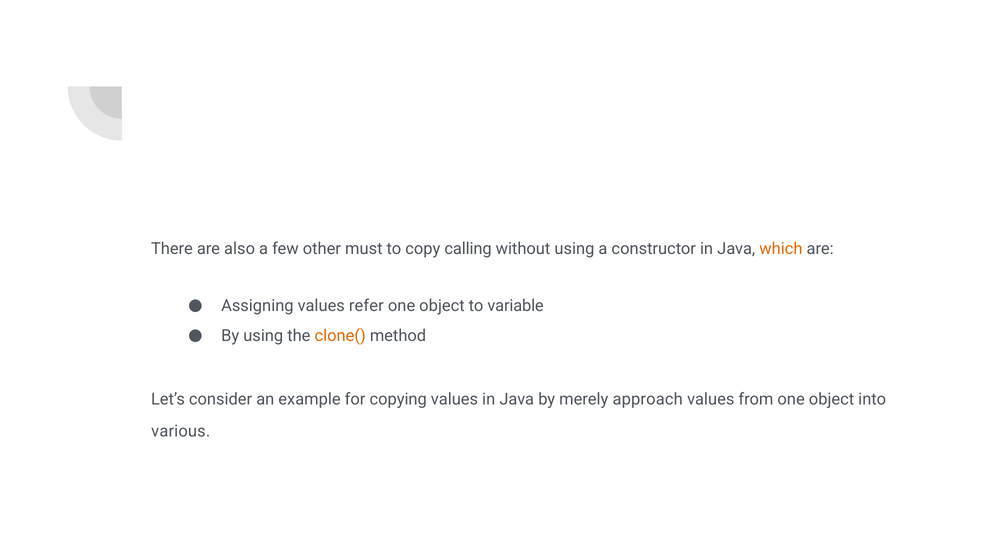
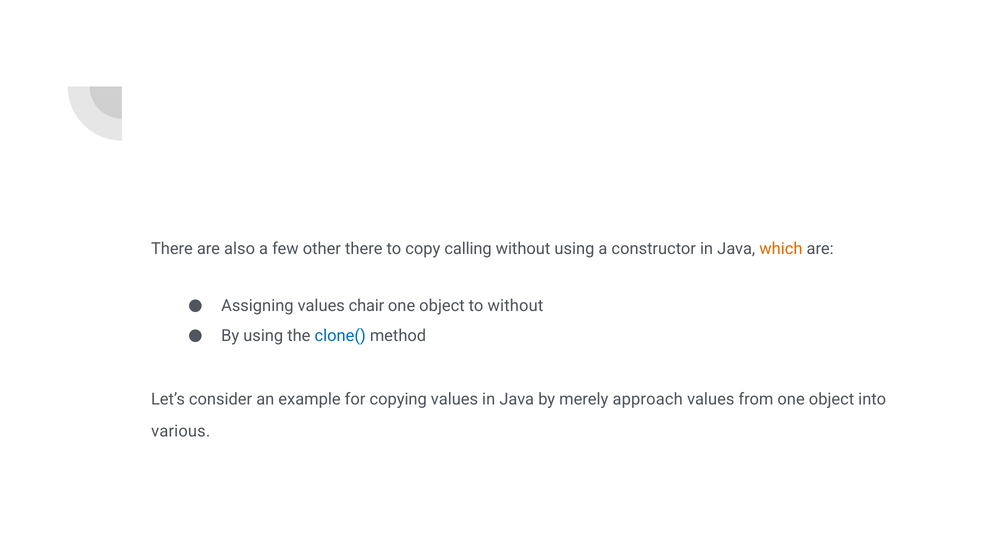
other must: must -> there (364, 249)
refer: refer -> chair (366, 306)
to variable: variable -> without (515, 306)
clone( colour: orange -> blue (340, 336)
